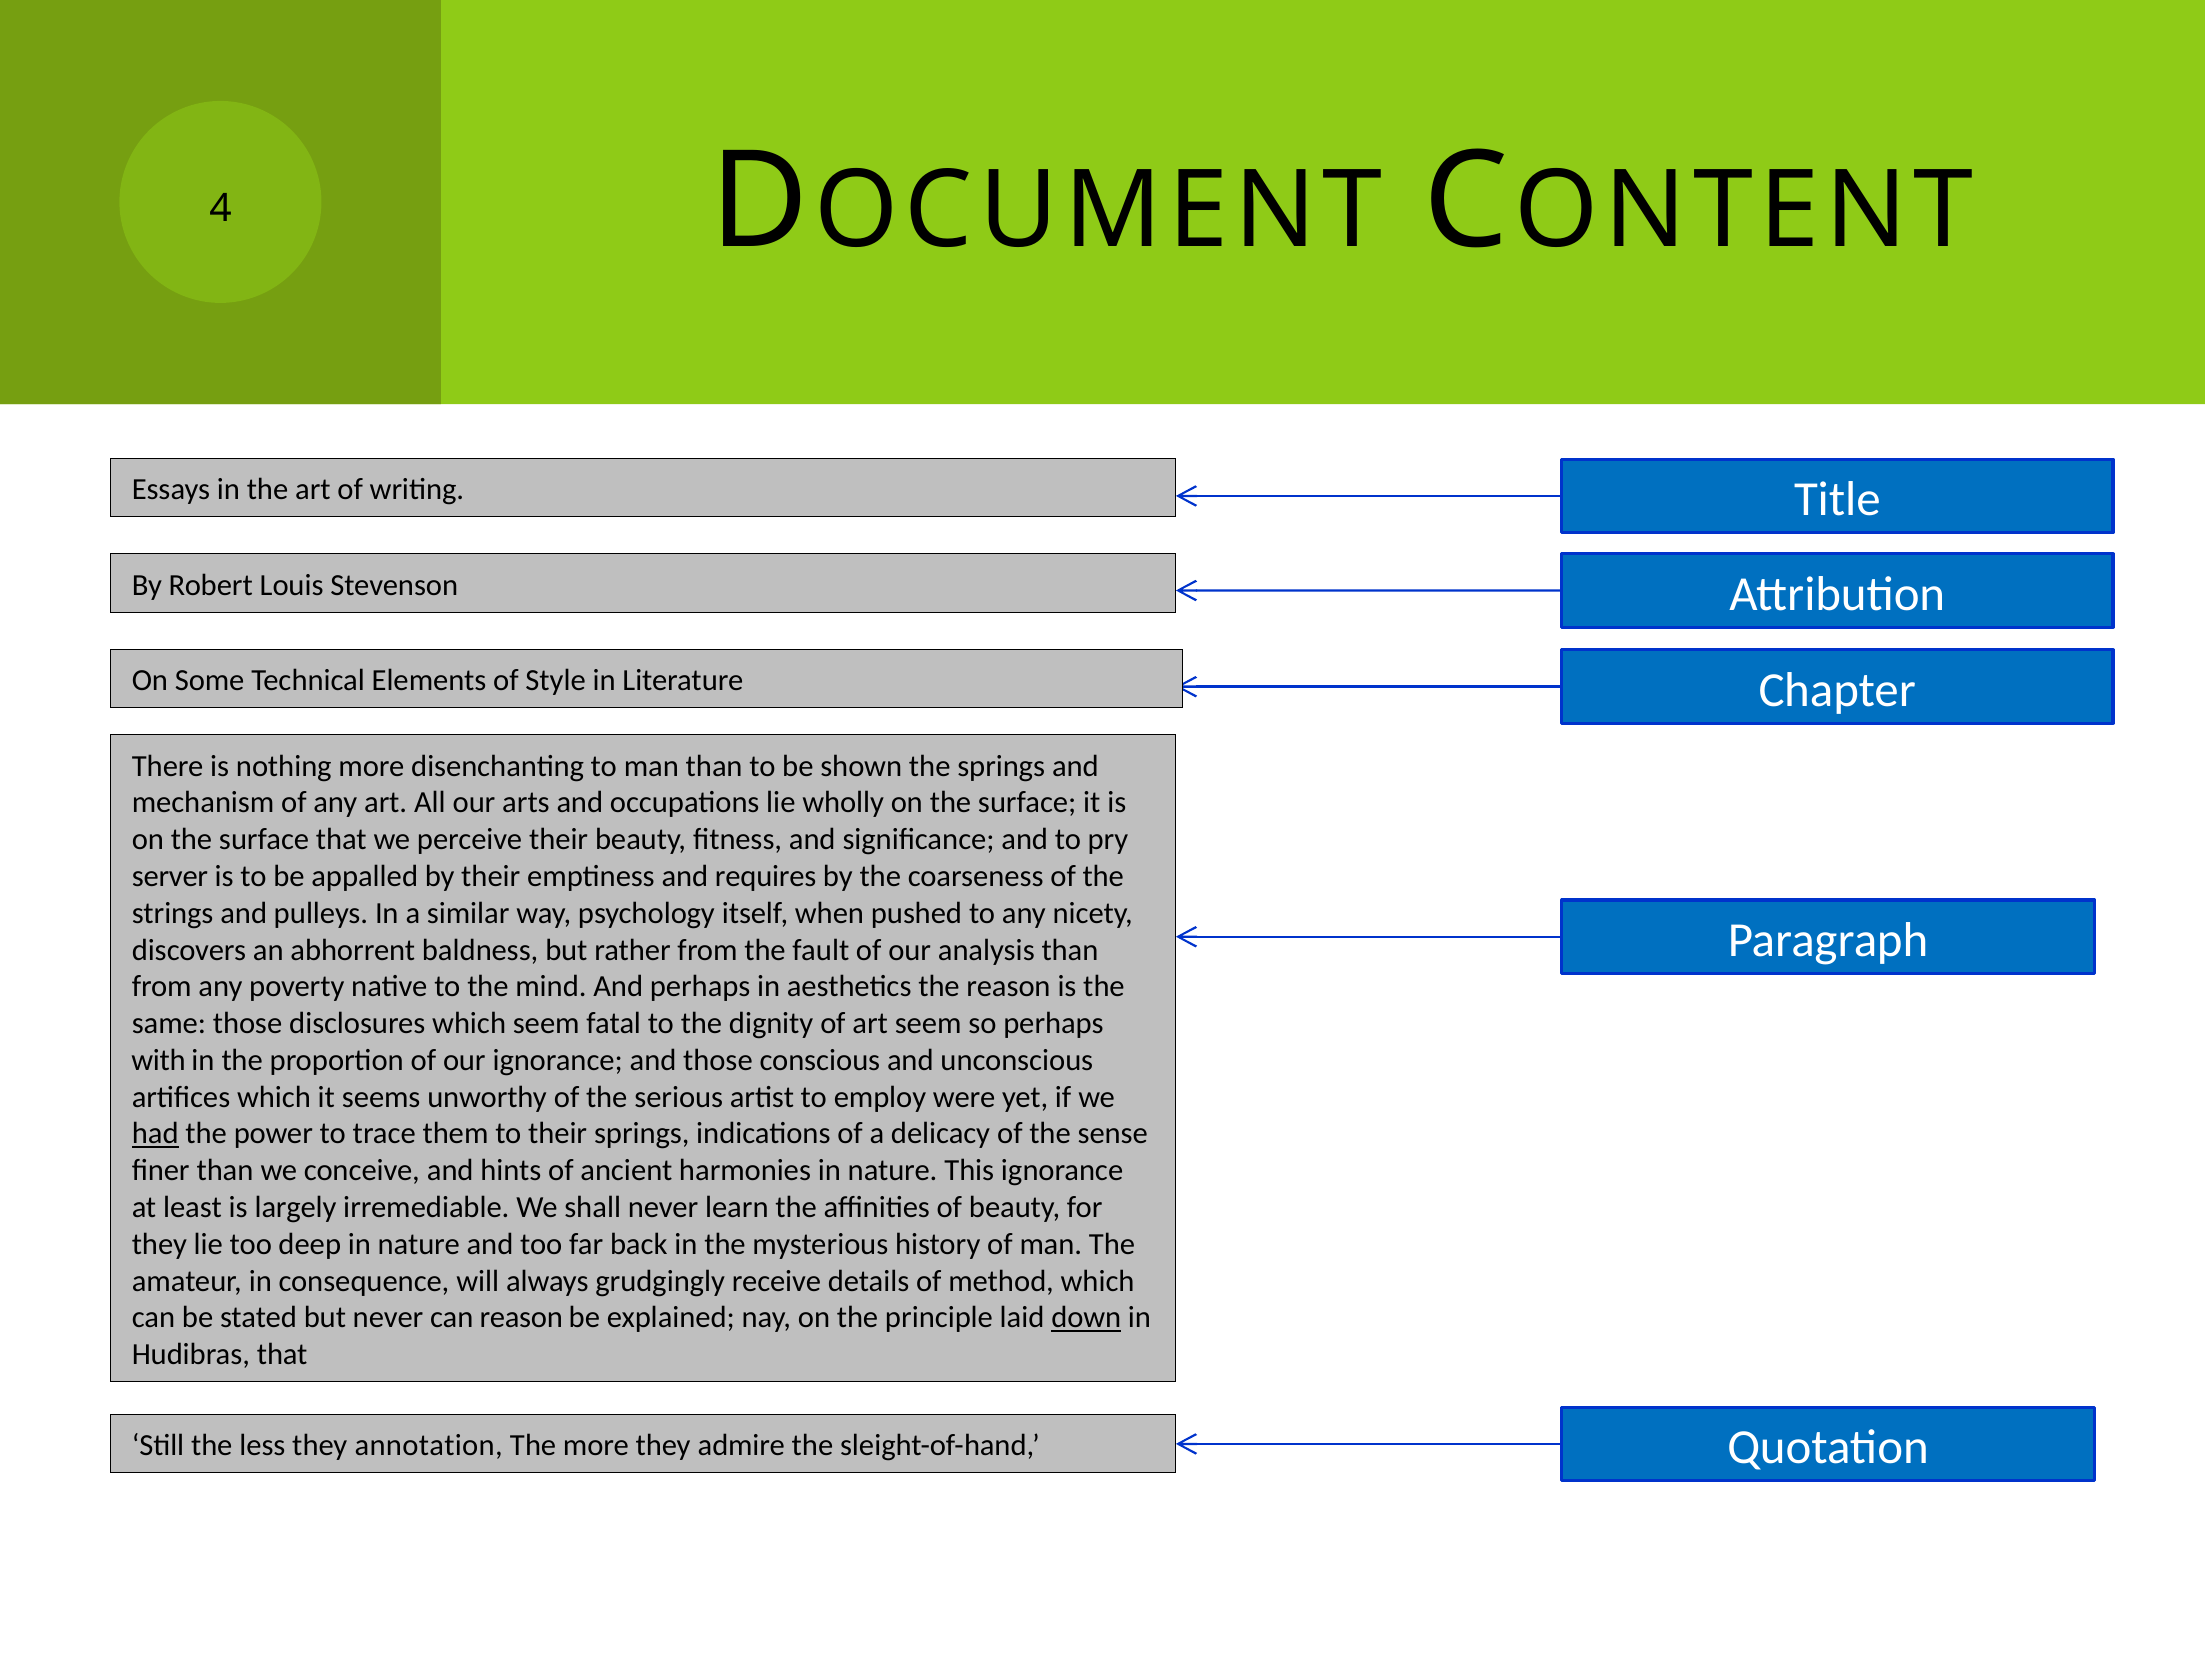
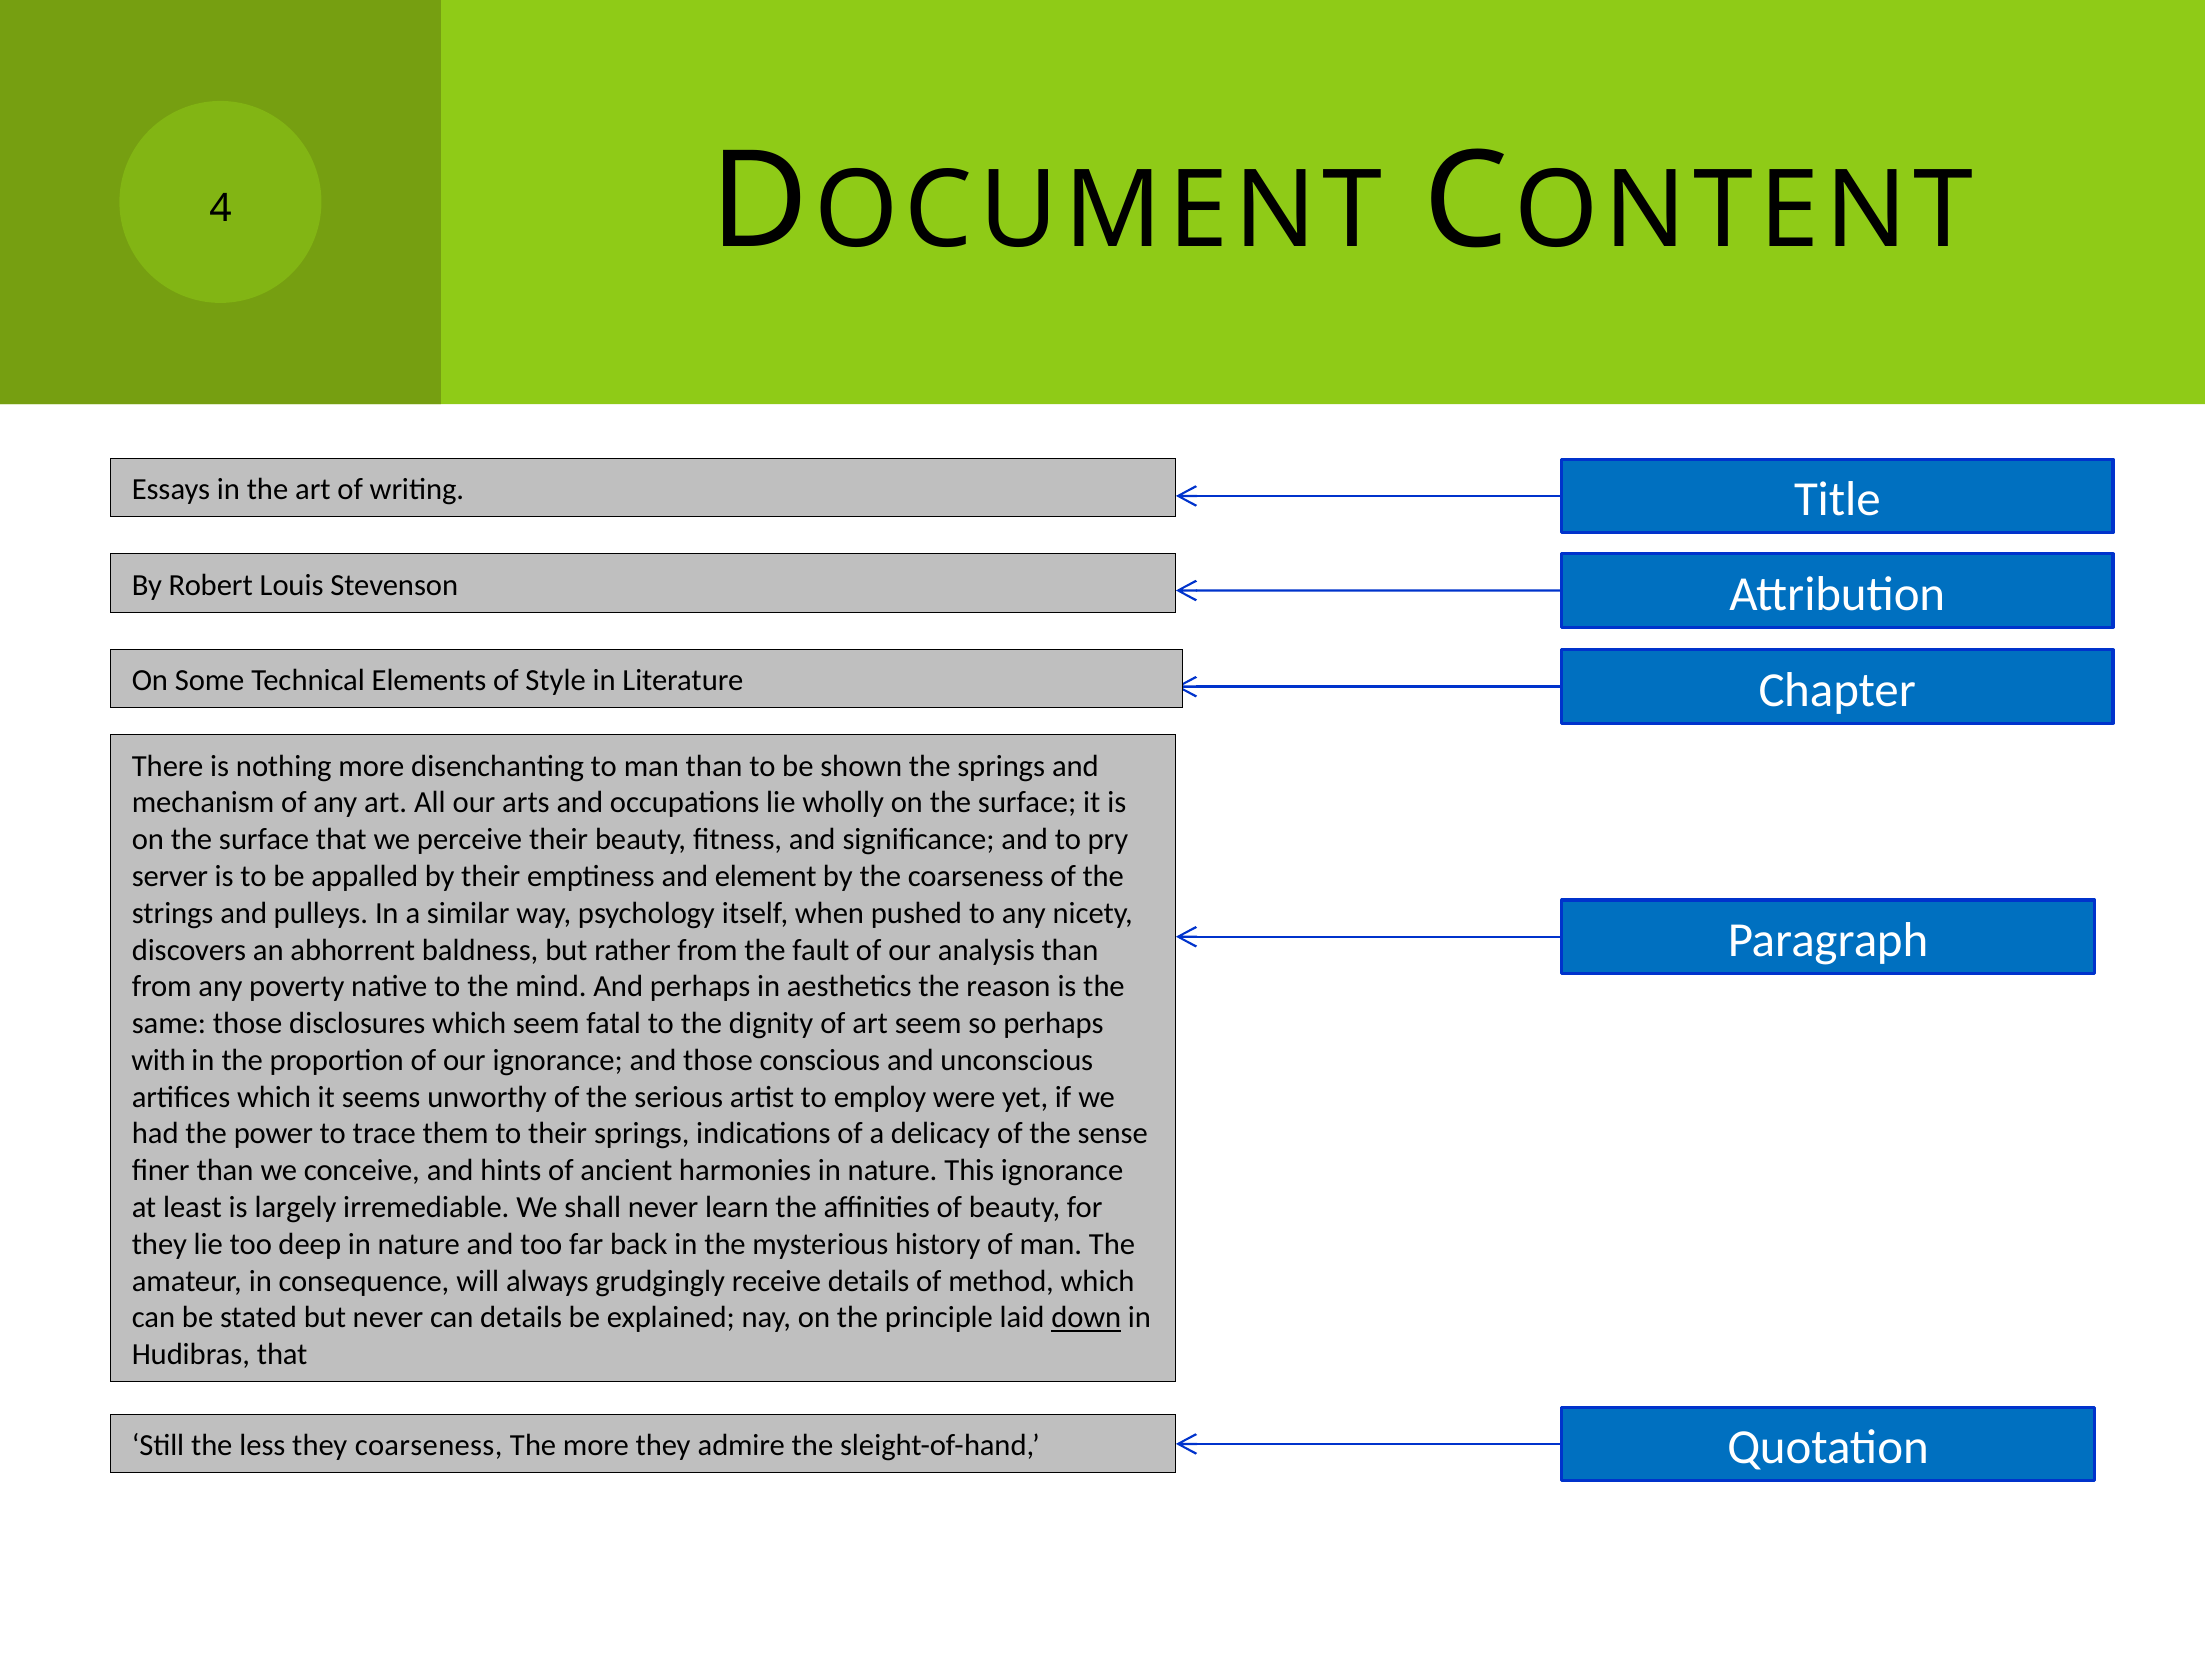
requires: requires -> element (766, 877)
had underline: present -> none (155, 1134)
can reason: reason -> details (521, 1318)
they annotation: annotation -> coarseness (429, 1446)
